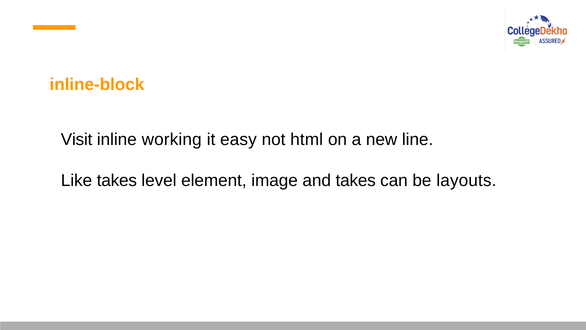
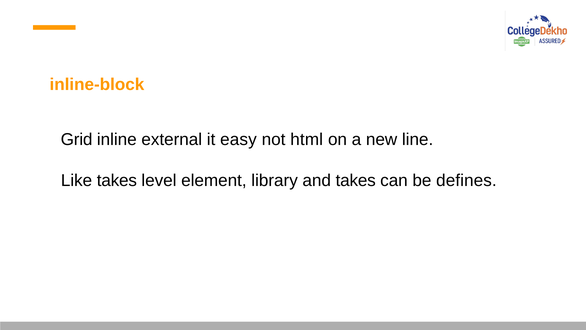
Visit: Visit -> Grid (77, 139)
working: working -> external (172, 139)
image: image -> library (275, 180)
layouts: layouts -> defines (466, 180)
